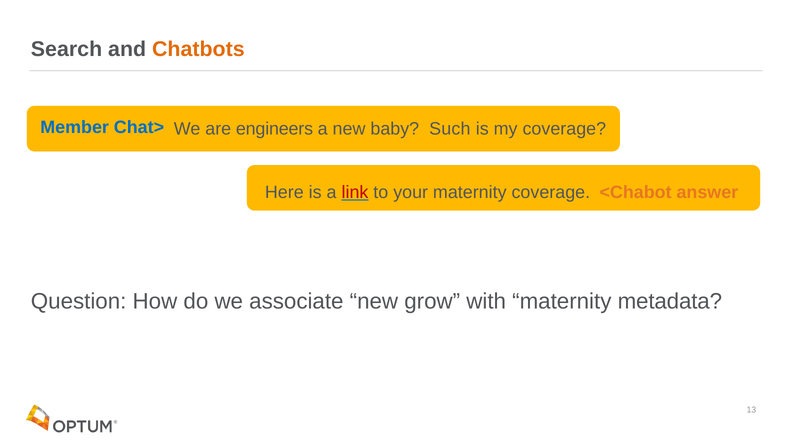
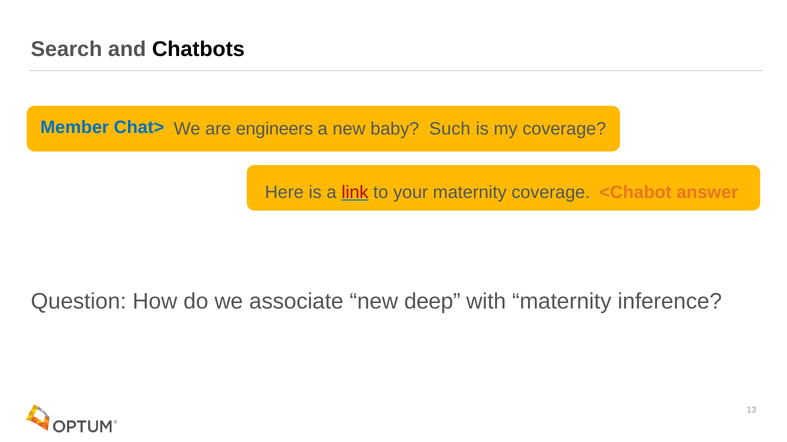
Chatbots colour: orange -> black (198, 49)
grow: grow -> deep (432, 302)
metadata: metadata -> inference (670, 302)
